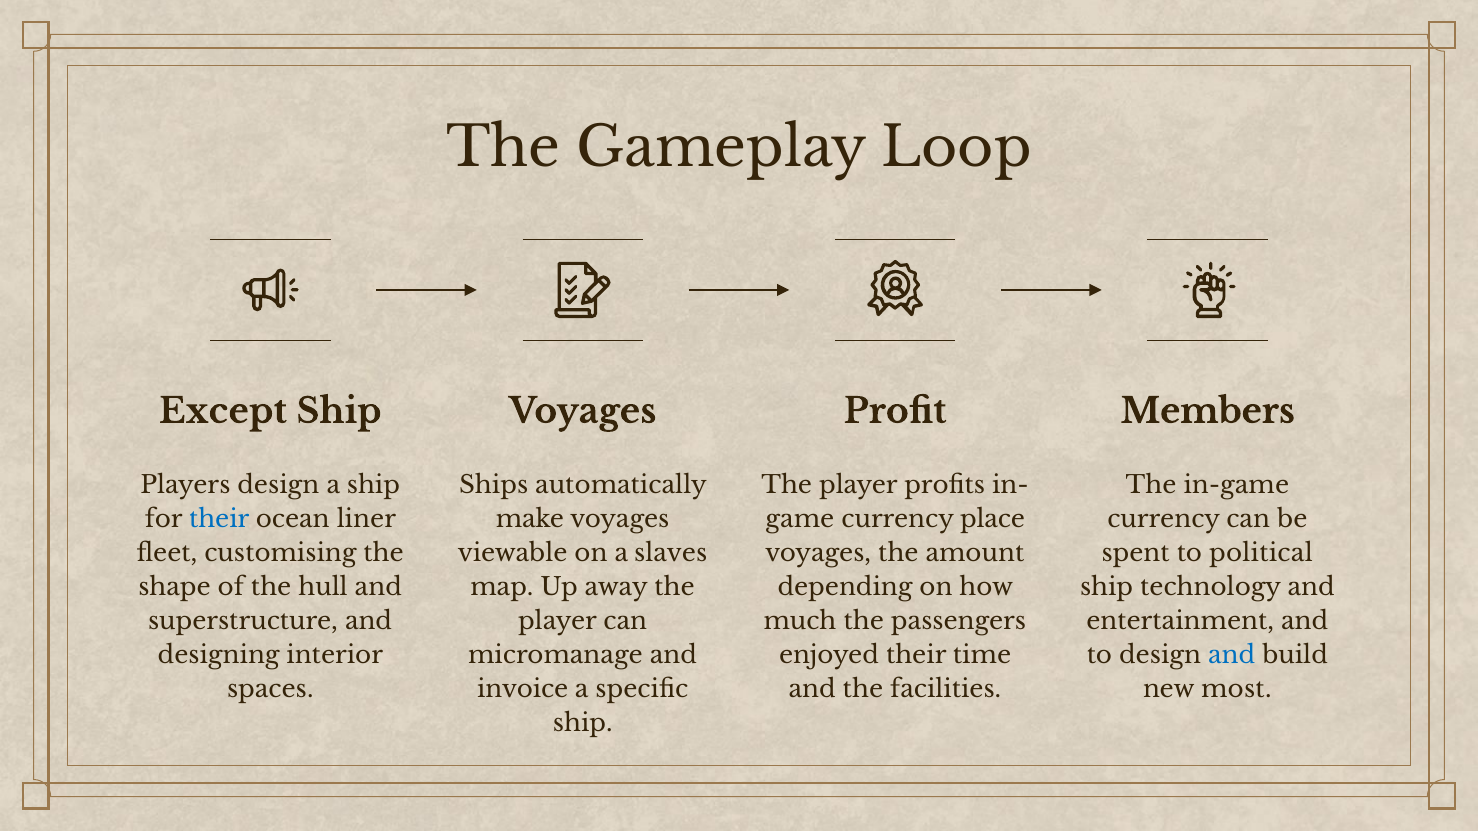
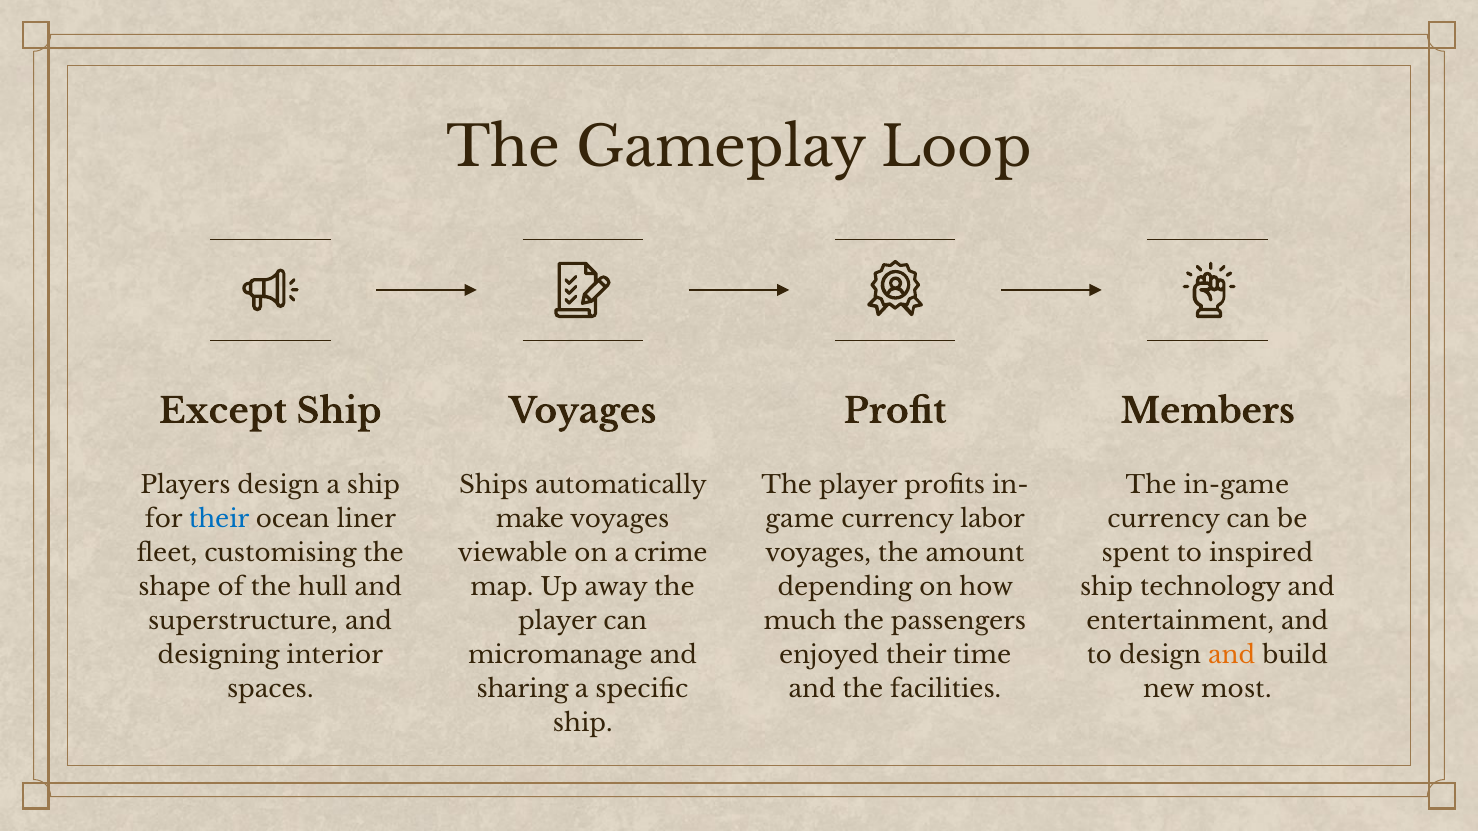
place: place -> labor (993, 519)
slaves: slaves -> crime (671, 553)
political: political -> inspired (1261, 553)
and colour: blue -> orange (1232, 655)
invoice: invoice -> sharing (523, 689)
